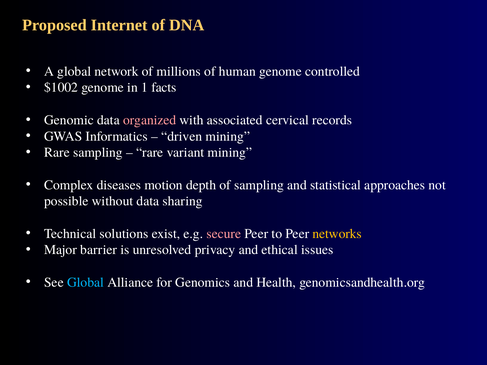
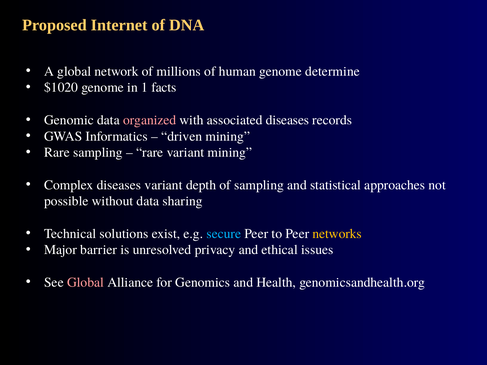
controlled: controlled -> determine (333, 71)
$1002: $1002 -> $1020 (61, 88)
associated cervical: cervical -> diseases (288, 120)
diseases motion: motion -> variant (164, 185)
secure colour: pink -> light blue (224, 234)
Global colour: light blue -> pink (85, 282)
